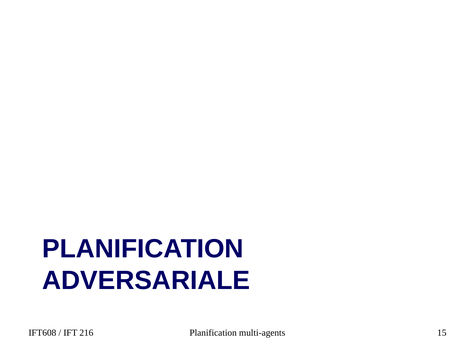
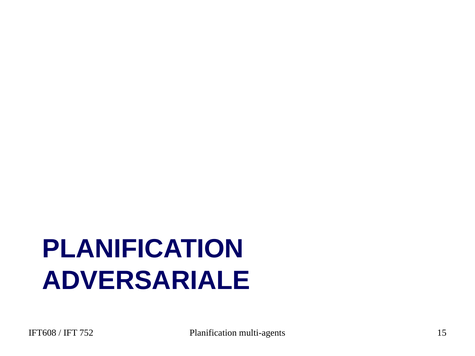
216: 216 -> 752 (86, 333)
